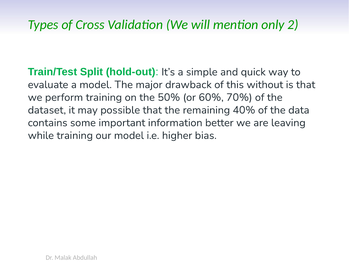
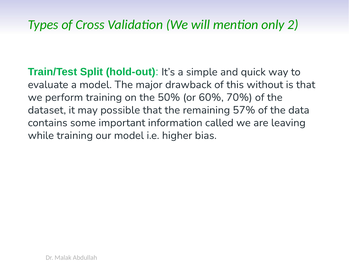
40%: 40% -> 57% (244, 110)
better: better -> called (219, 123)
